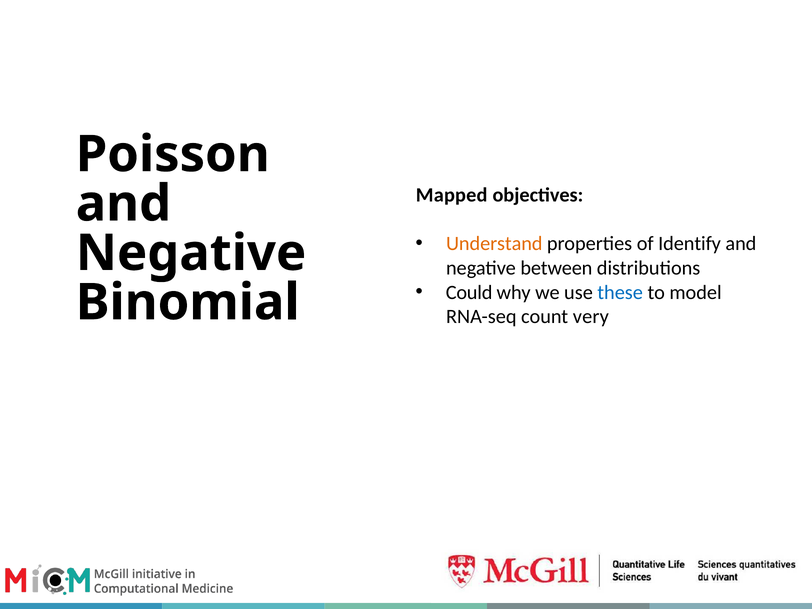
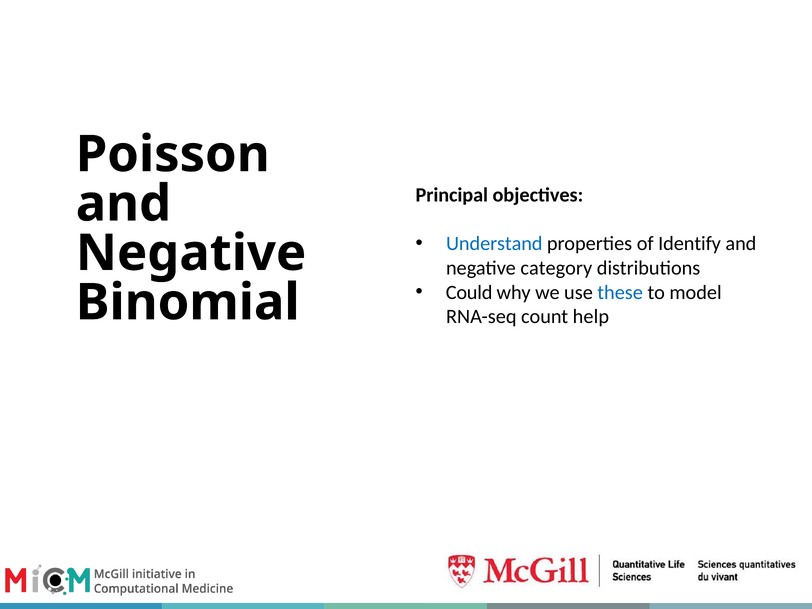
Mapped: Mapped -> Principal (452, 195)
Understand colour: orange -> blue (494, 244)
between: between -> category (556, 268)
very: very -> help (591, 317)
